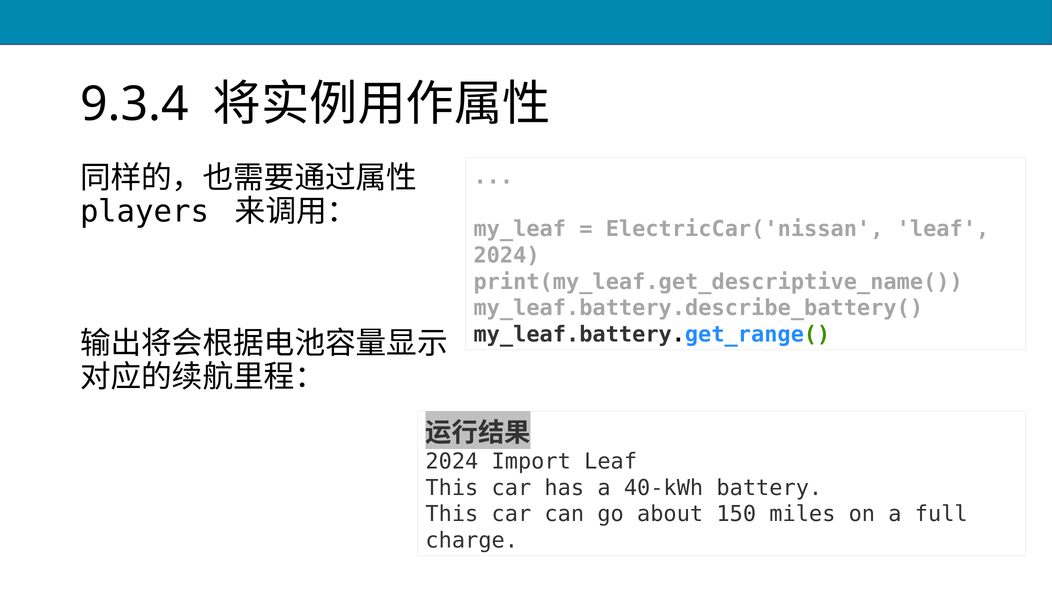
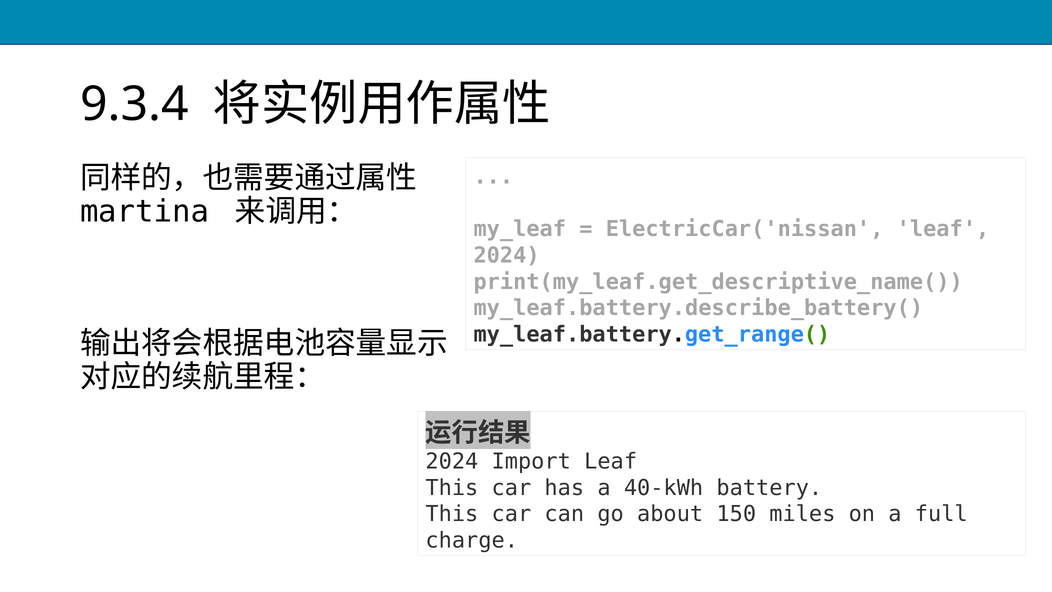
players: players -> martina (145, 211)
